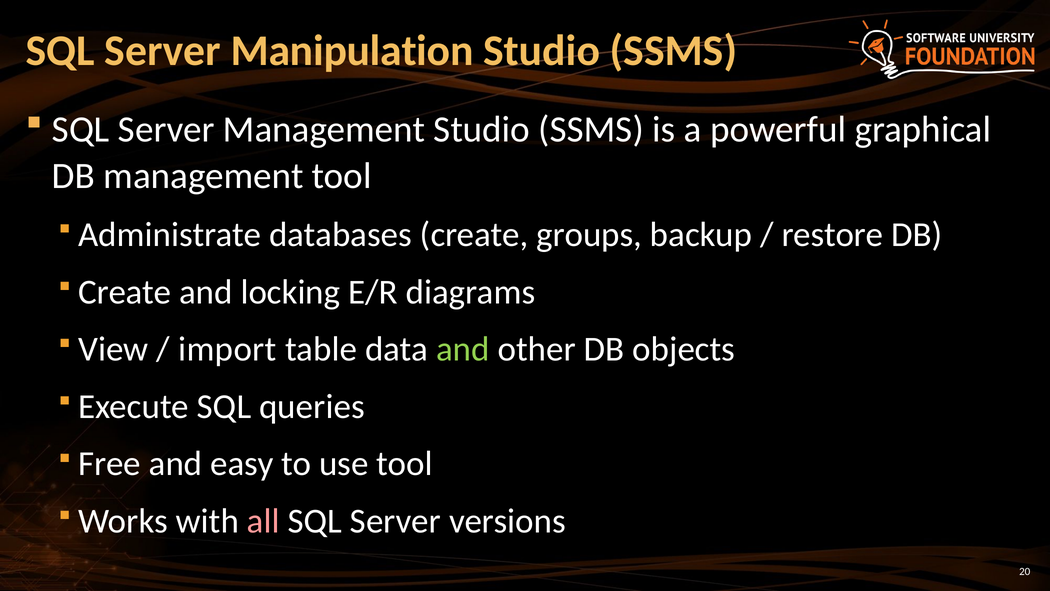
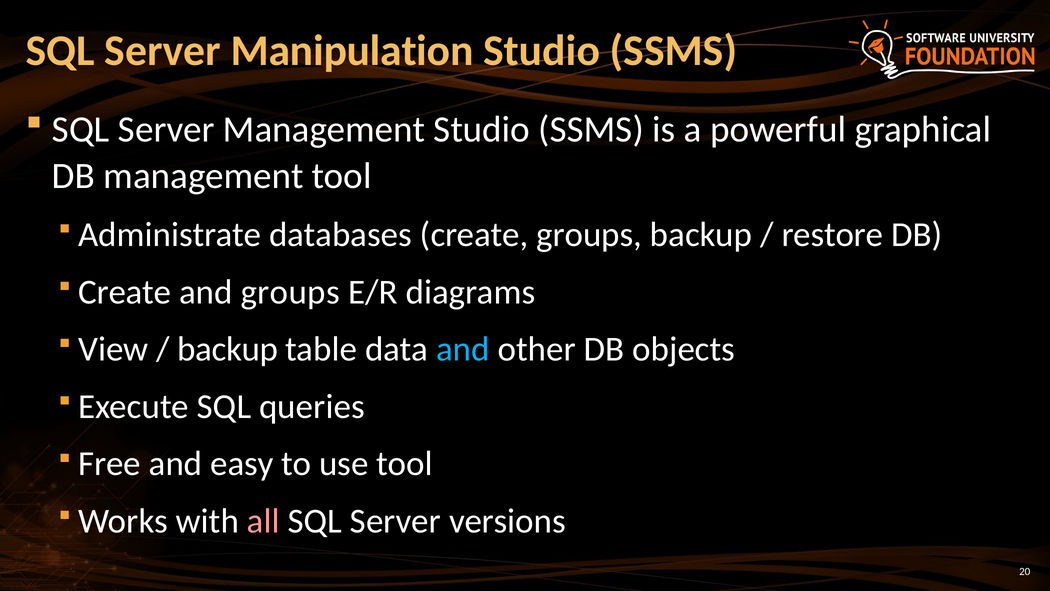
and locking: locking -> groups (290, 292)
import: import -> backup (228, 349)
and colour: light green -> light blue (463, 349)
